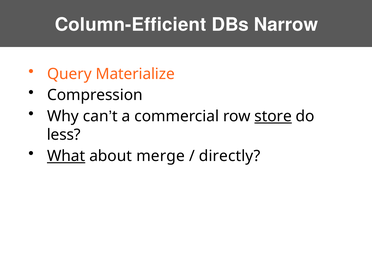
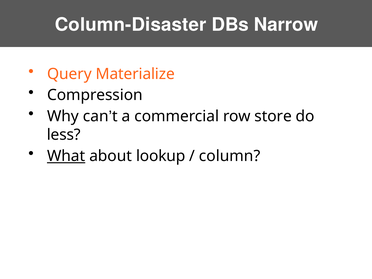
Column-Efficient: Column-Efficient -> Column-Disaster (131, 25)
store underline: present -> none (273, 116)
merge: merge -> lookup (161, 156)
directly: directly -> column (230, 156)
